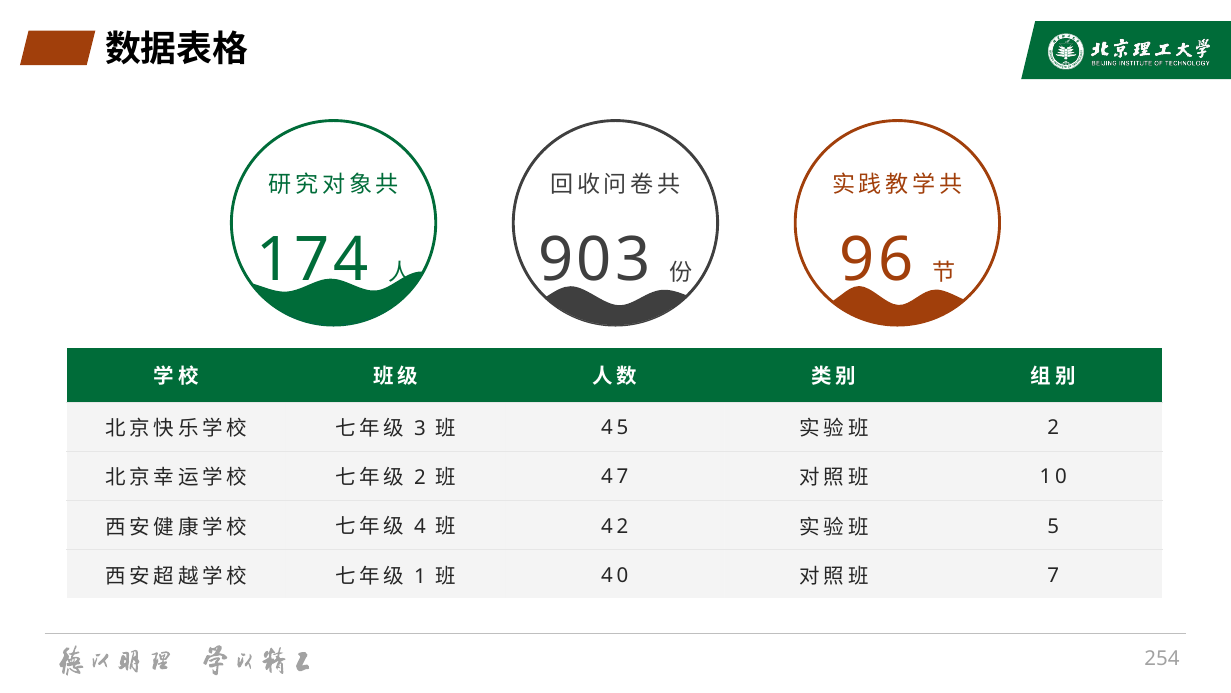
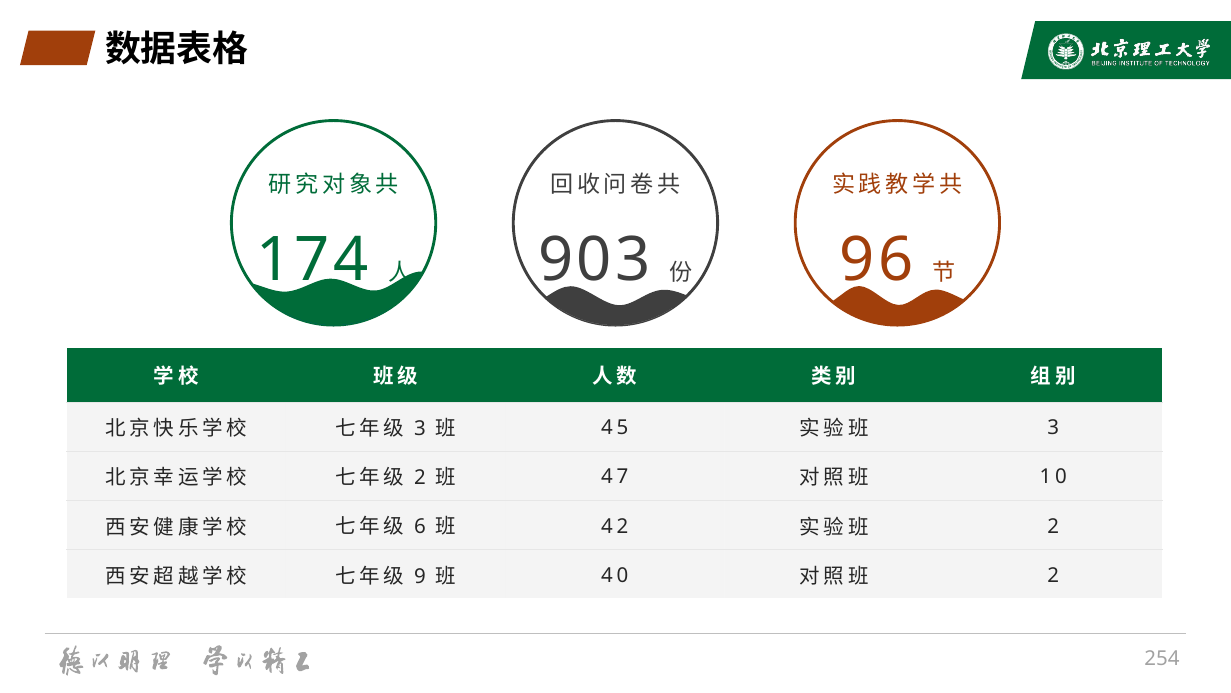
2: 2 -> 3 (1053, 428)
4: 4 -> 6 (420, 527)
5: 5 -> 2 (1053, 526)
1: 1 -> 9 (420, 576)
7: 7 -> 2 (1053, 575)
